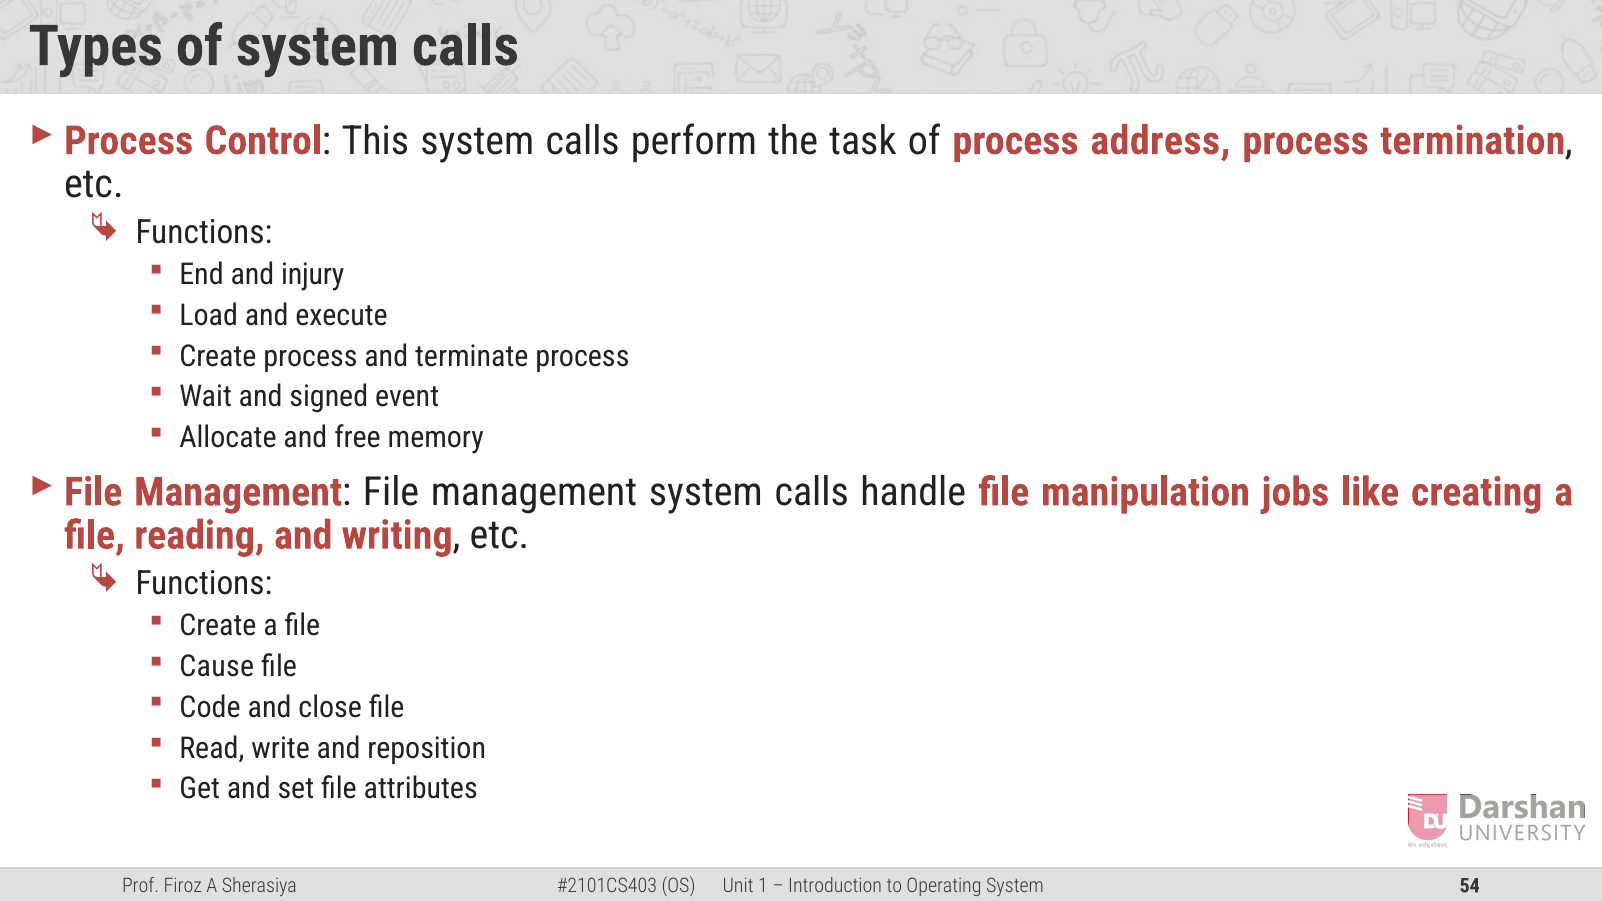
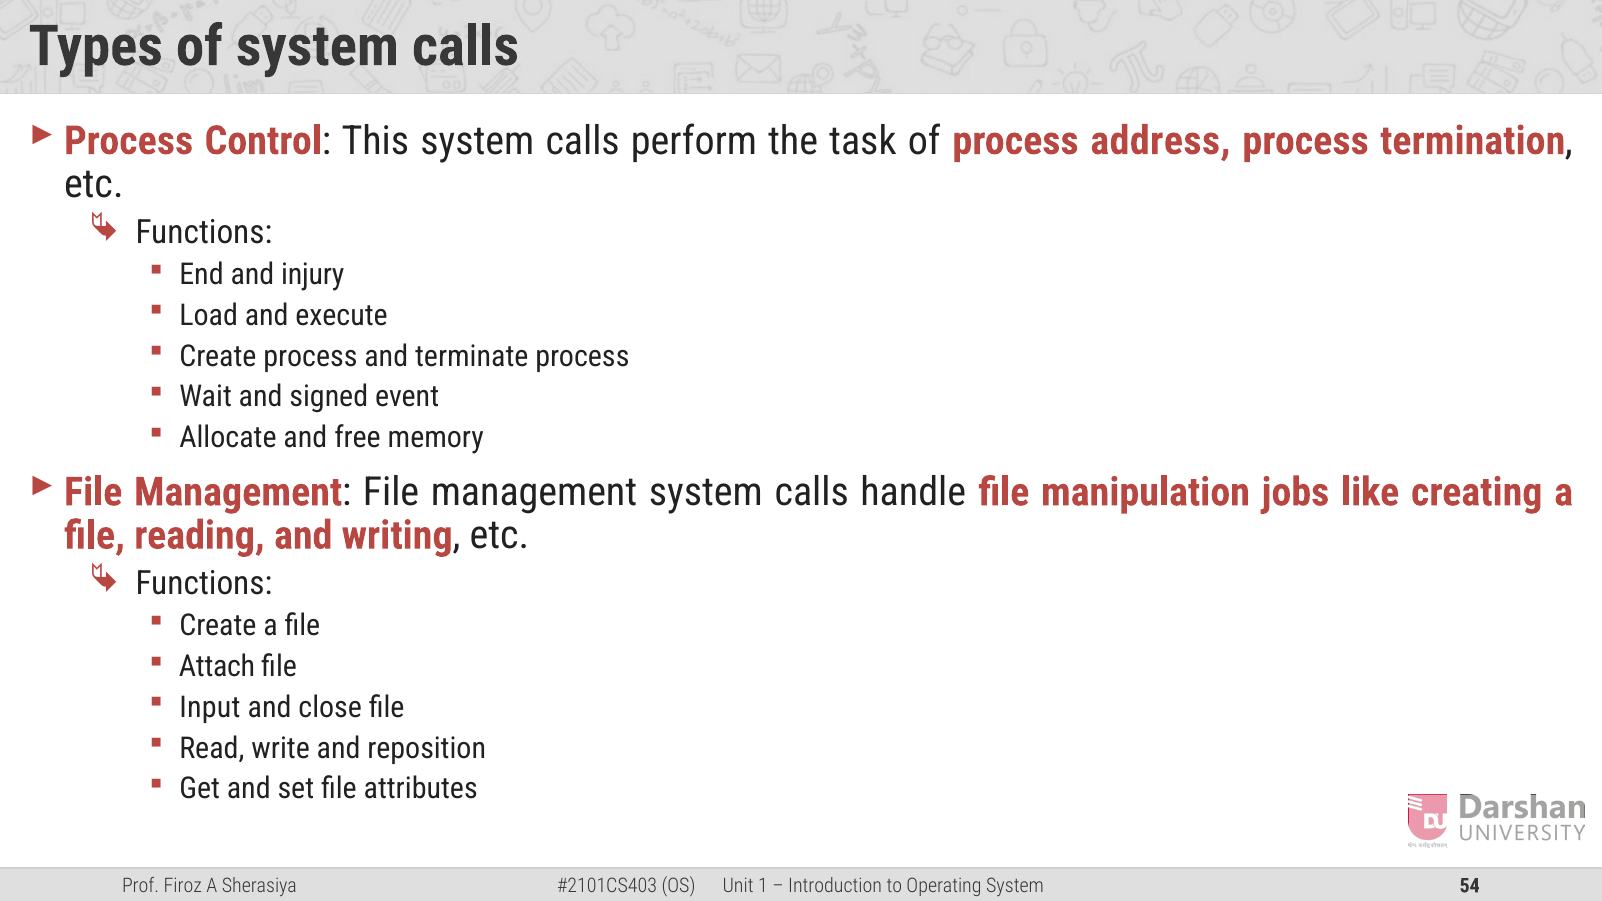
Cause: Cause -> Attach (217, 667)
Code: Code -> Input (210, 708)
